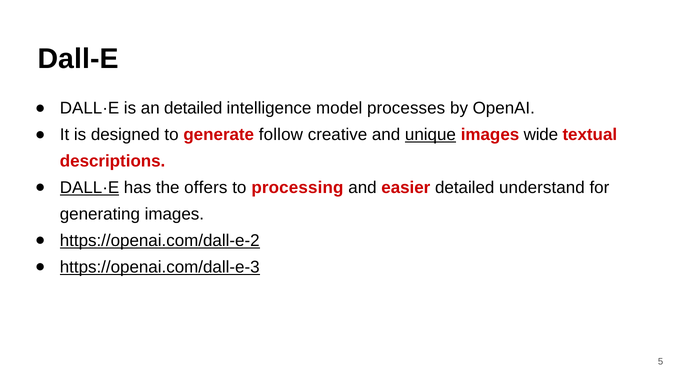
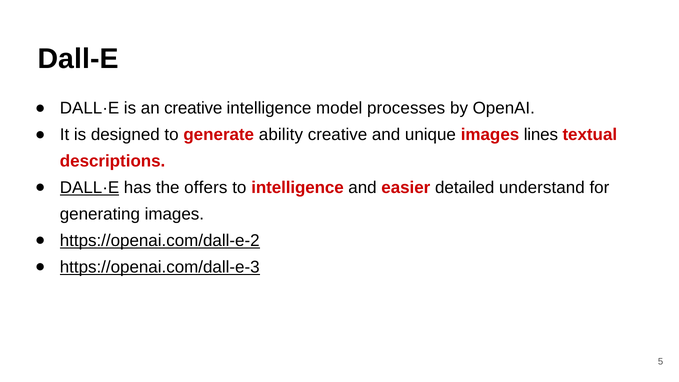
an detailed: detailed -> creative (193, 108)
follow: follow -> ability (281, 135)
unique underline: present -> none (430, 135)
wide: wide -> lines (541, 135)
to processing: processing -> intelligence (298, 188)
